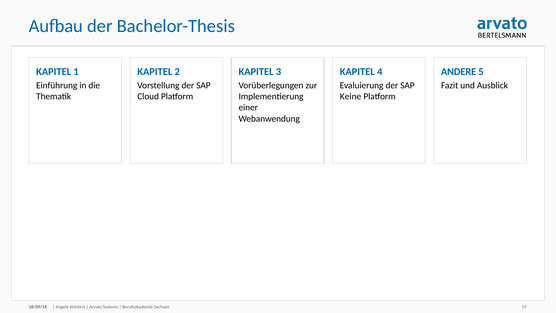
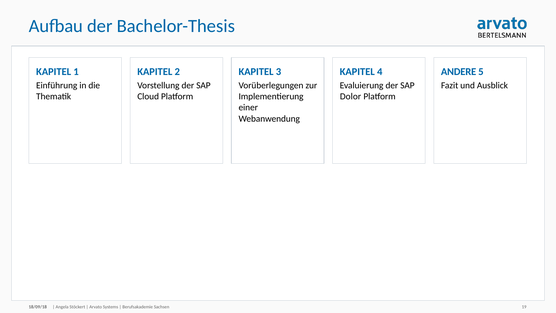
Keine: Keine -> Dolor (351, 96)
